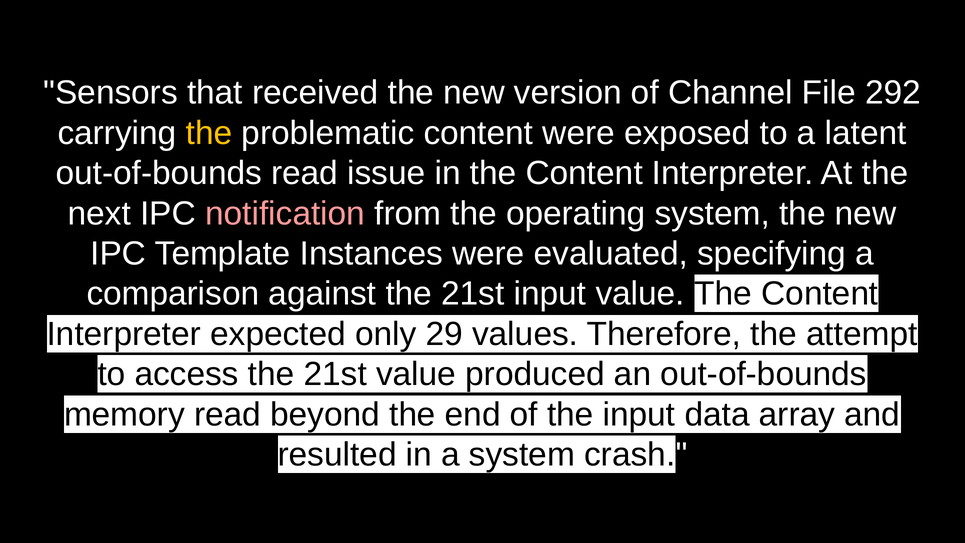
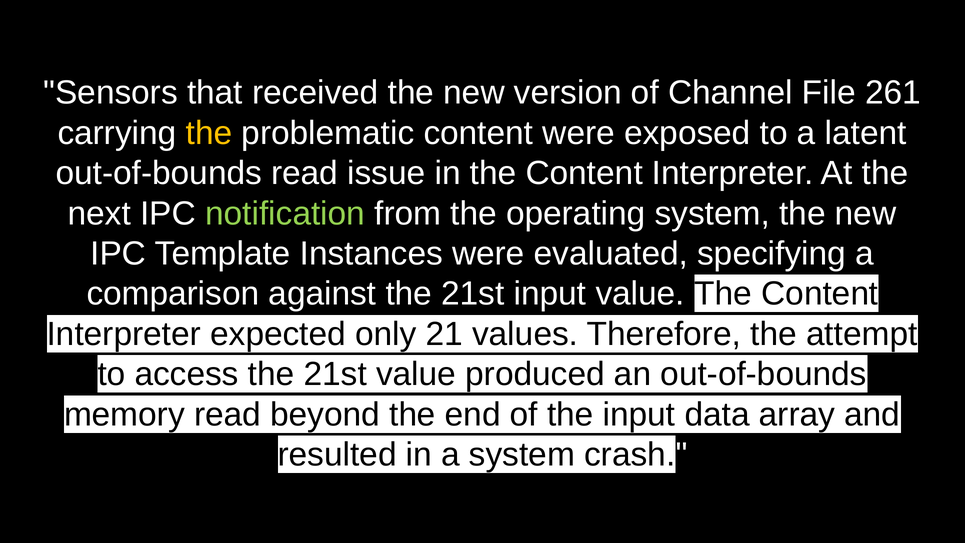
292: 292 -> 261 (893, 93)
notification colour: pink -> light green (285, 213)
29: 29 -> 21 (444, 334)
